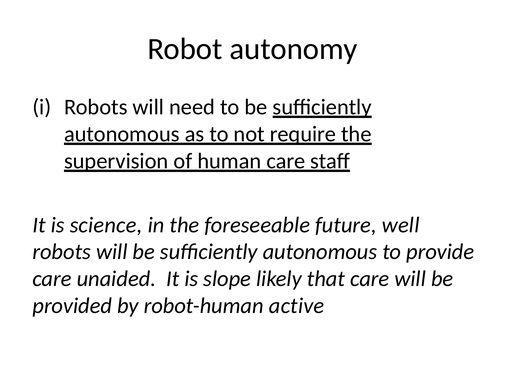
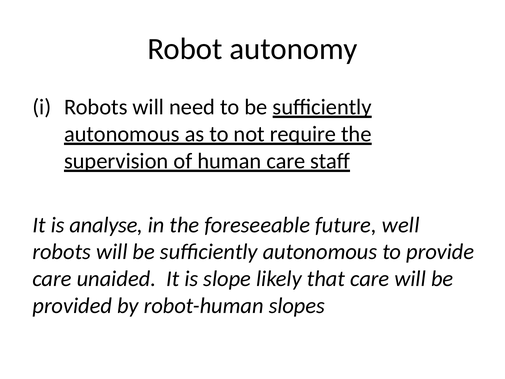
science: science -> analyse (106, 225)
active: active -> slopes (297, 306)
